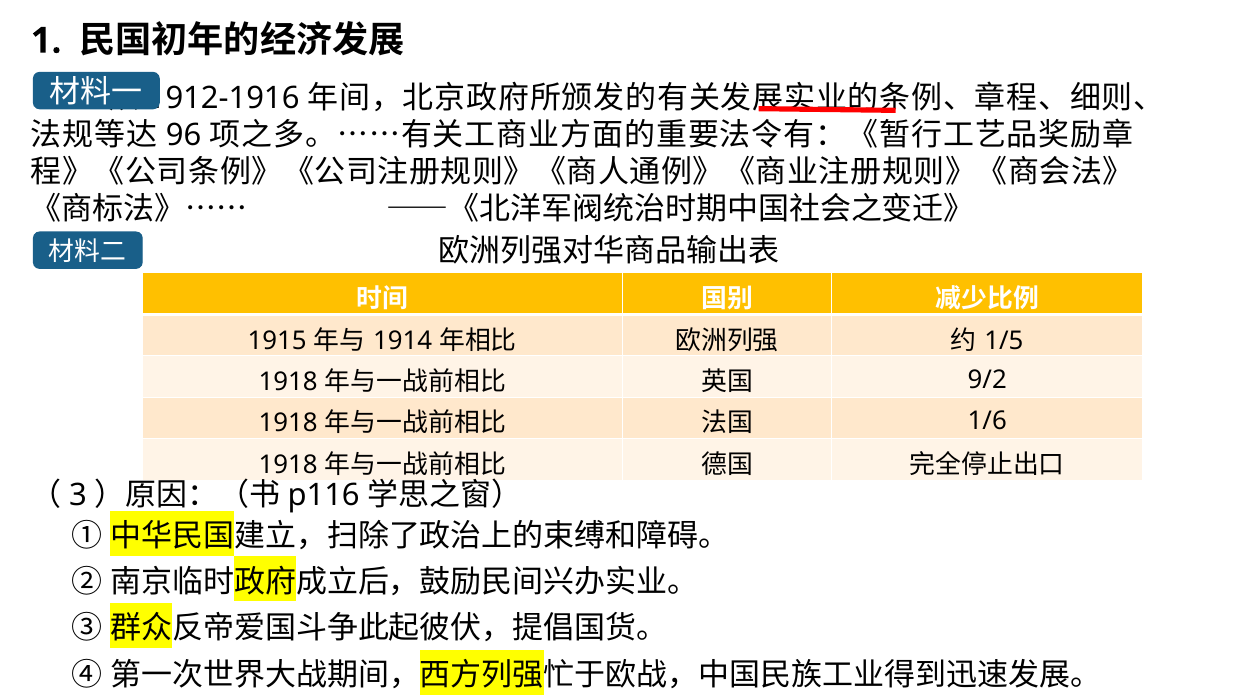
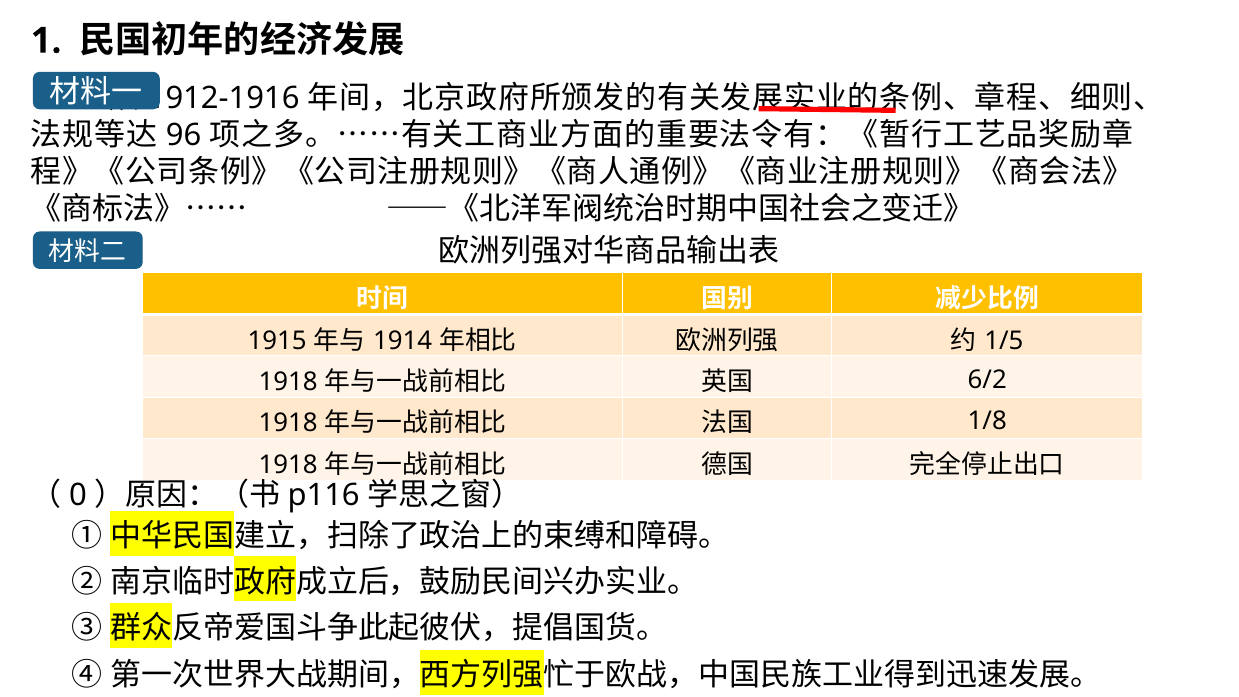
9/2: 9/2 -> 6/2 (987, 380)
1/6: 1/6 -> 1/8 (987, 421)
3: 3 -> 0 (78, 495)
